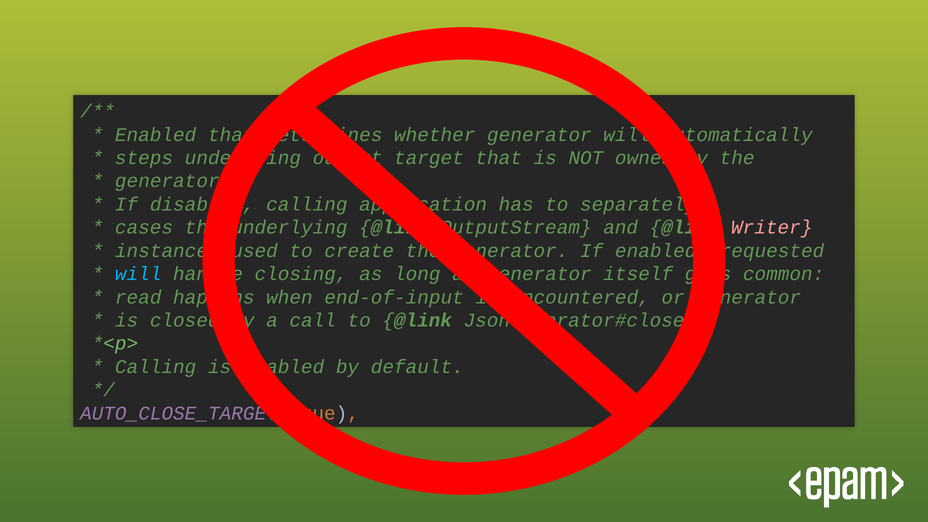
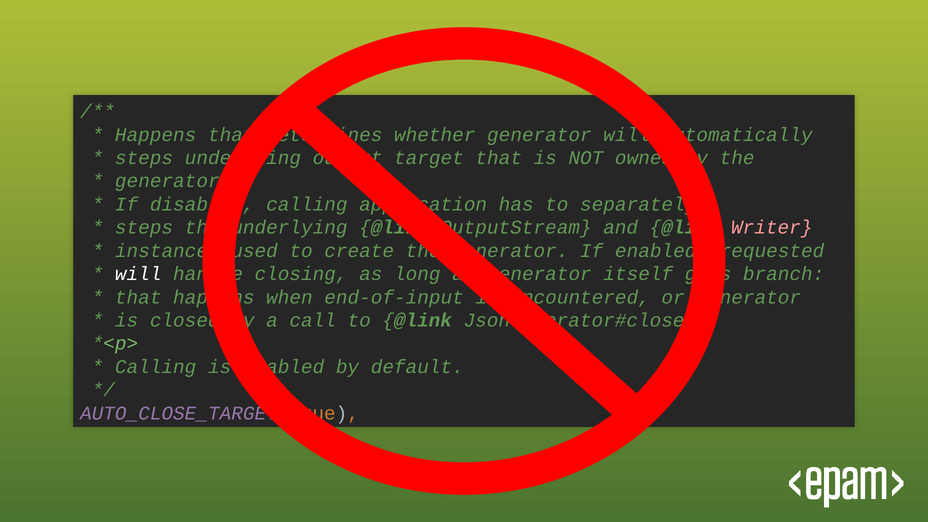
Enabled: Enabled -> Happens (156, 135)
cases: cases -> steps (144, 228)
will colour: light blue -> white (138, 274)
common: common -> branch (784, 274)
read: read -> that (138, 297)
